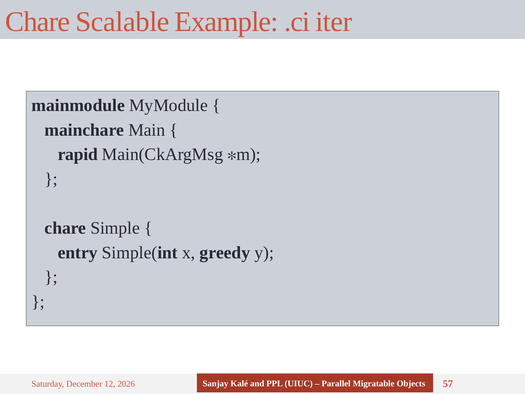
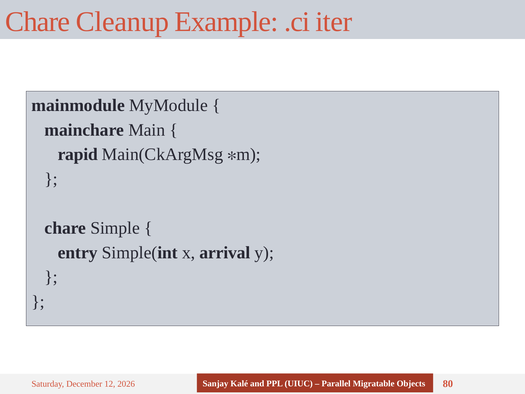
Scalable: Scalable -> Cleanup (122, 22)
greedy: greedy -> arrival (225, 252)
57: 57 -> 80 (448, 384)
